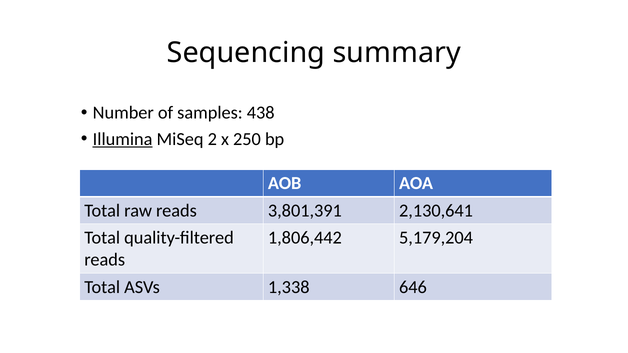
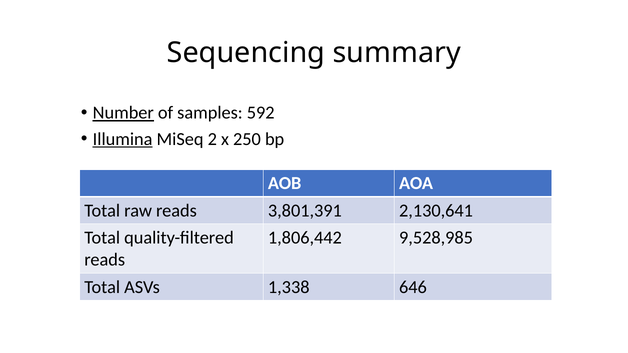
Number underline: none -> present (123, 113)
438: 438 -> 592 (261, 113)
5,179,204: 5,179,204 -> 9,528,985 (436, 238)
